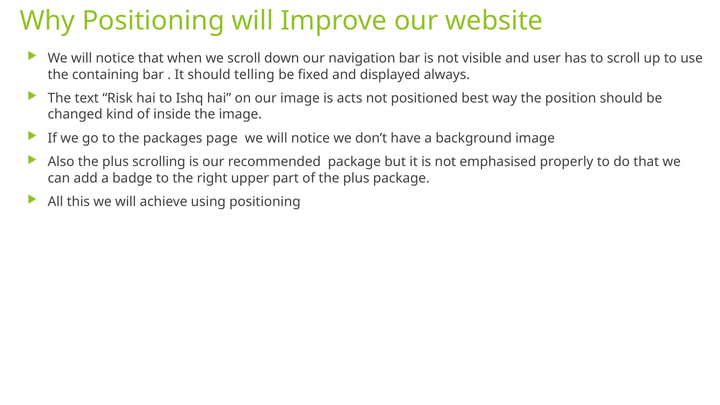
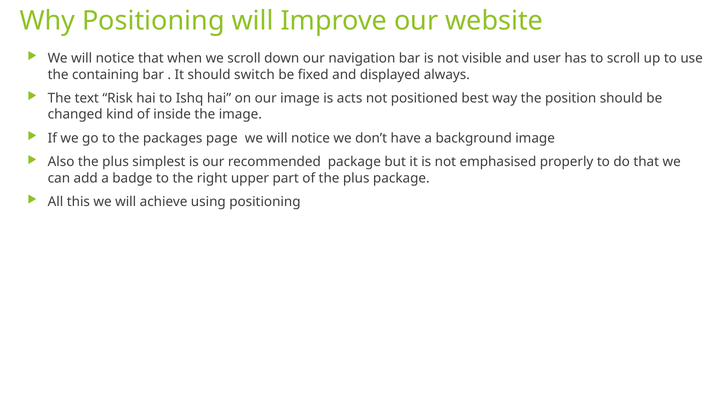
telling: telling -> switch (254, 75)
scrolling: scrolling -> simplest (159, 162)
